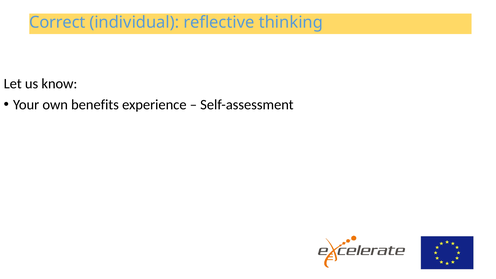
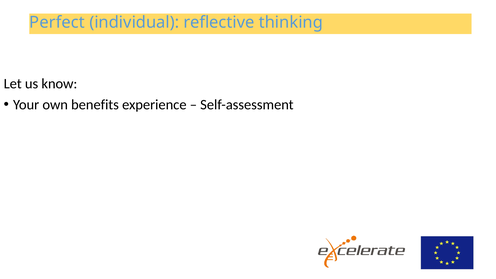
Correct: Correct -> Perfect (57, 22)
